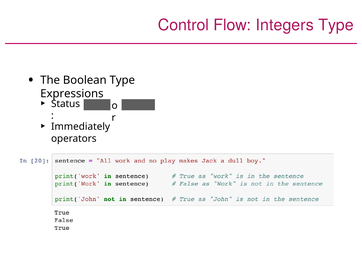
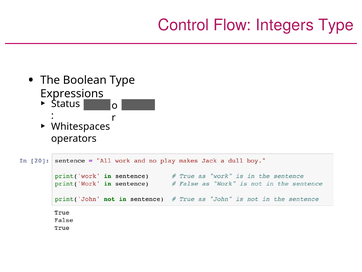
Immediately: Immediately -> Whitespaces (81, 126)
